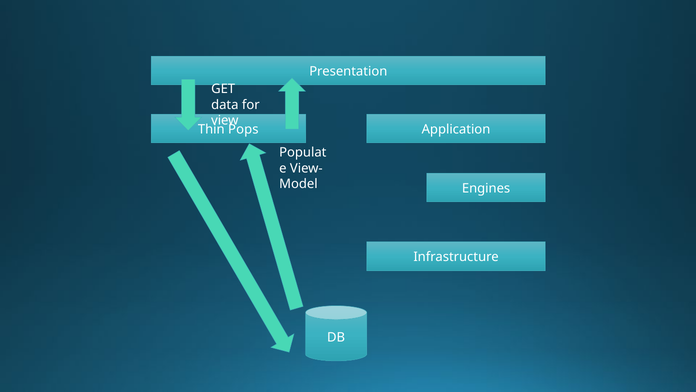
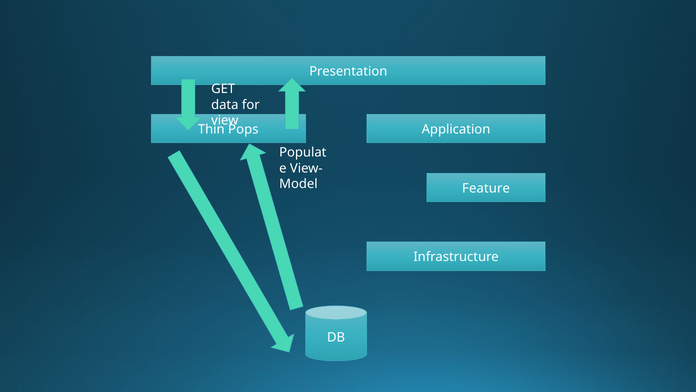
Engines: Engines -> Feature (486, 188)
